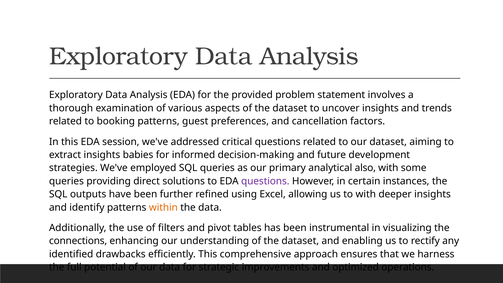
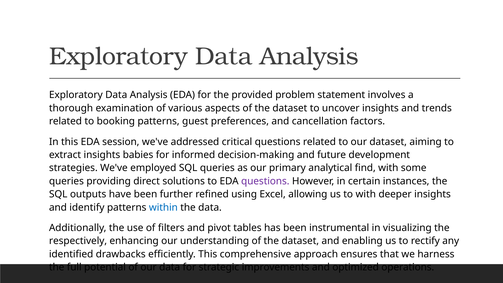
also: also -> find (365, 168)
within colour: orange -> blue (163, 207)
connections: connections -> respectively (78, 241)
